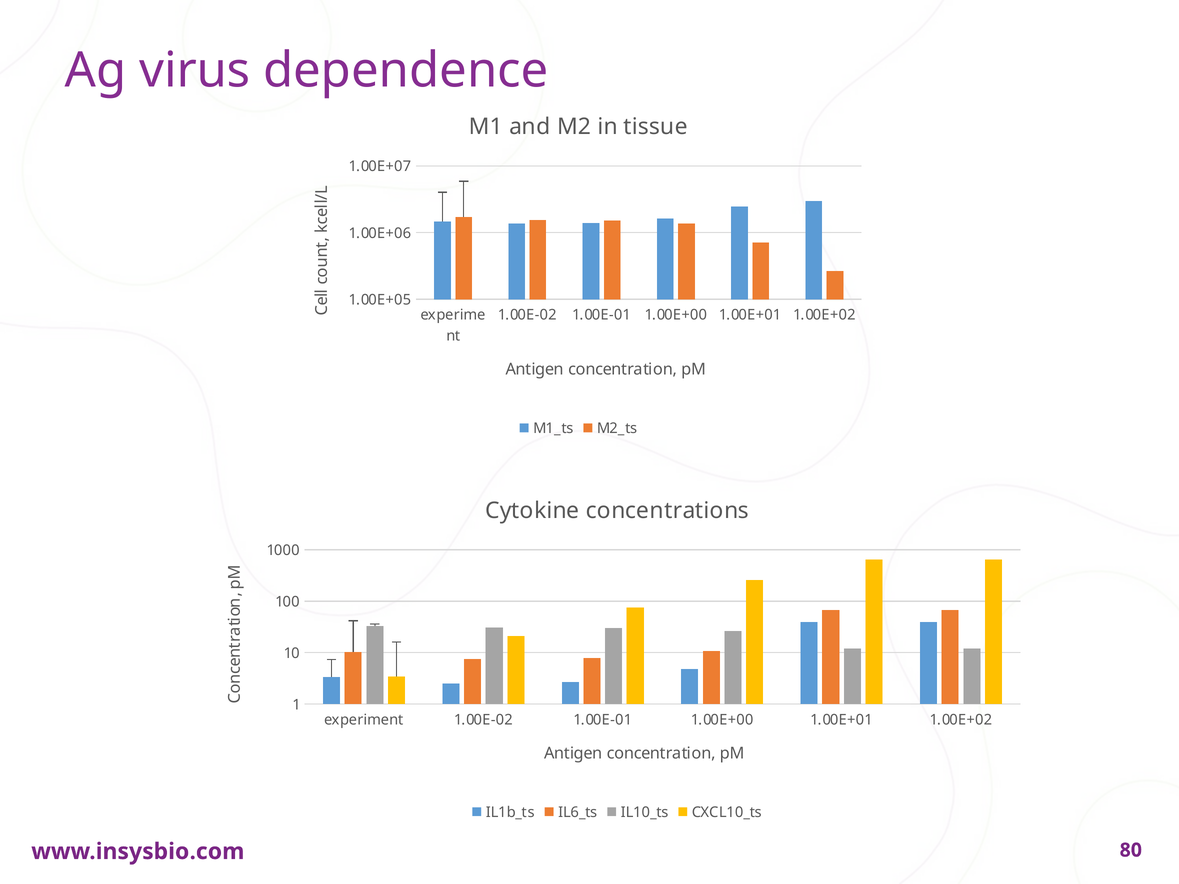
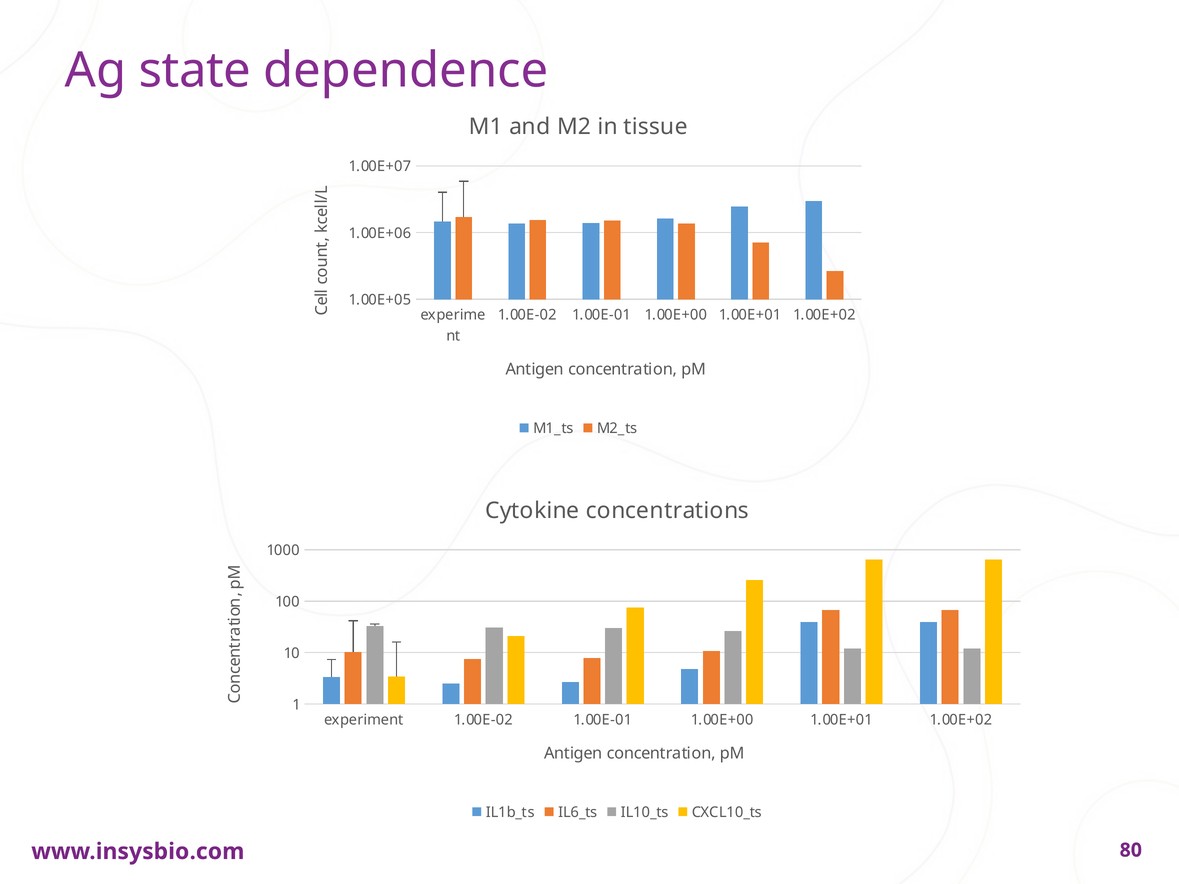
virus: virus -> state (195, 70)
